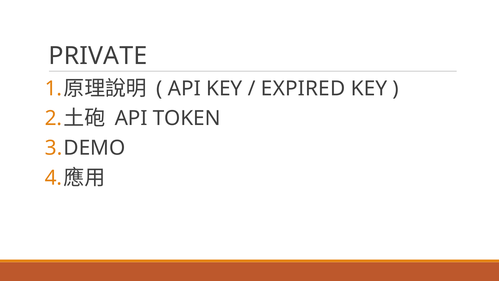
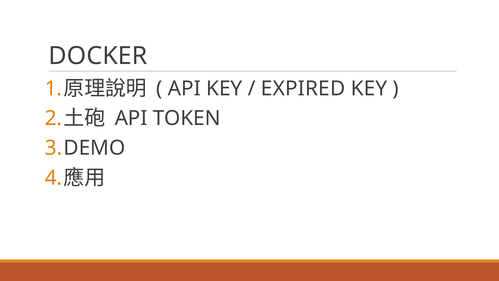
PRIVATE: PRIVATE -> DOCKER (98, 56)
